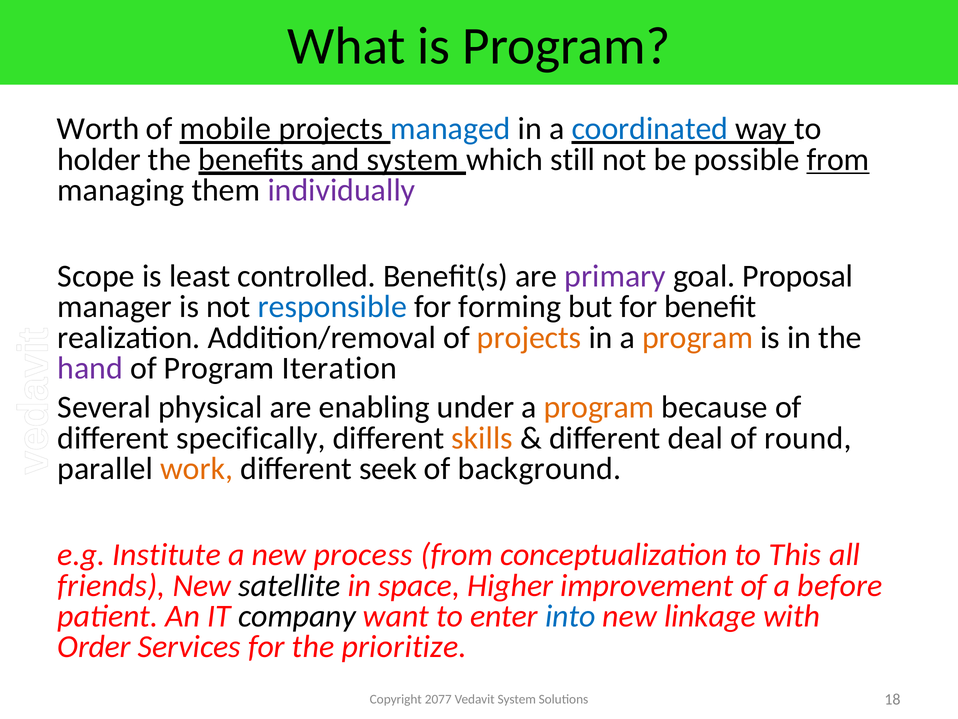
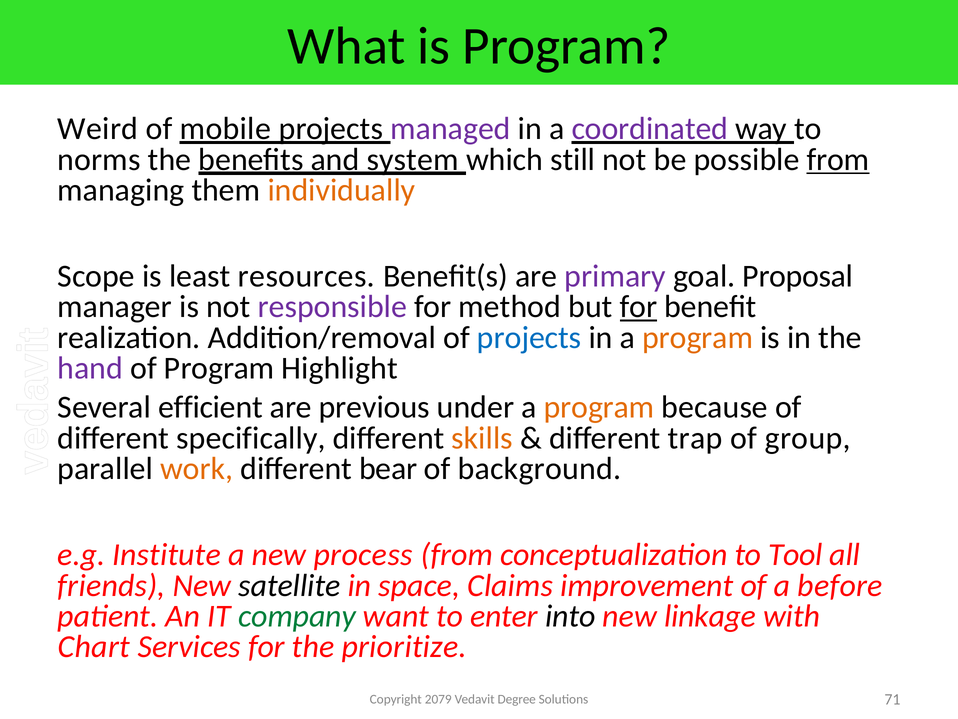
Worth: Worth -> Weird (98, 129)
managed colour: blue -> purple (451, 129)
coordinated colour: blue -> purple (650, 129)
holder: holder -> norms (99, 159)
individually colour: purple -> orange (341, 190)
controlled: controlled -> resources (306, 276)
responsible colour: blue -> purple (332, 307)
forming: forming -> method (510, 307)
for underline: none -> present (639, 307)
projects colour: orange -> blue (529, 337)
Iteration: Iteration -> Highlight (340, 368)
physical: physical -> efficient (210, 407)
enabling: enabling -> previous (374, 407)
deal: deal -> trap (695, 438)
round: round -> group (808, 438)
seek: seek -> bear (388, 468)
This: This -> Tool (795, 554)
Higher: Higher -> Claims (510, 585)
company colour: black -> green (297, 616)
into colour: blue -> black (570, 616)
Order: Order -> Chart (94, 646)
2077: 2077 -> 2079 (438, 699)
Vedavit System: System -> Degree (517, 699)
18: 18 -> 71 (892, 699)
